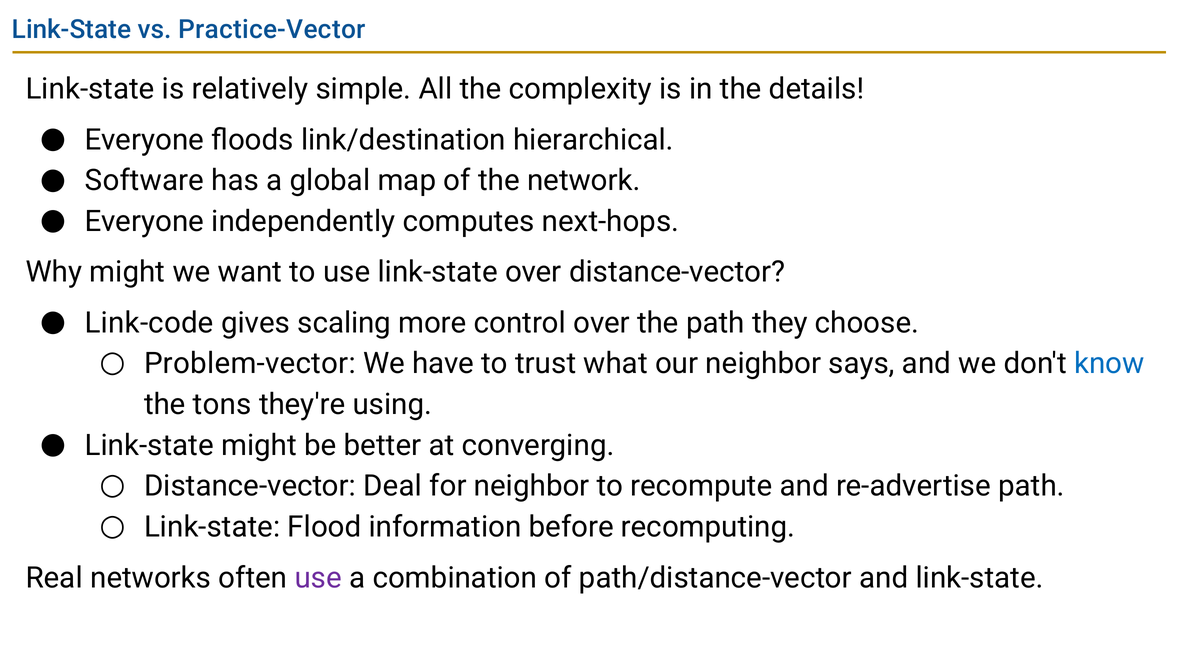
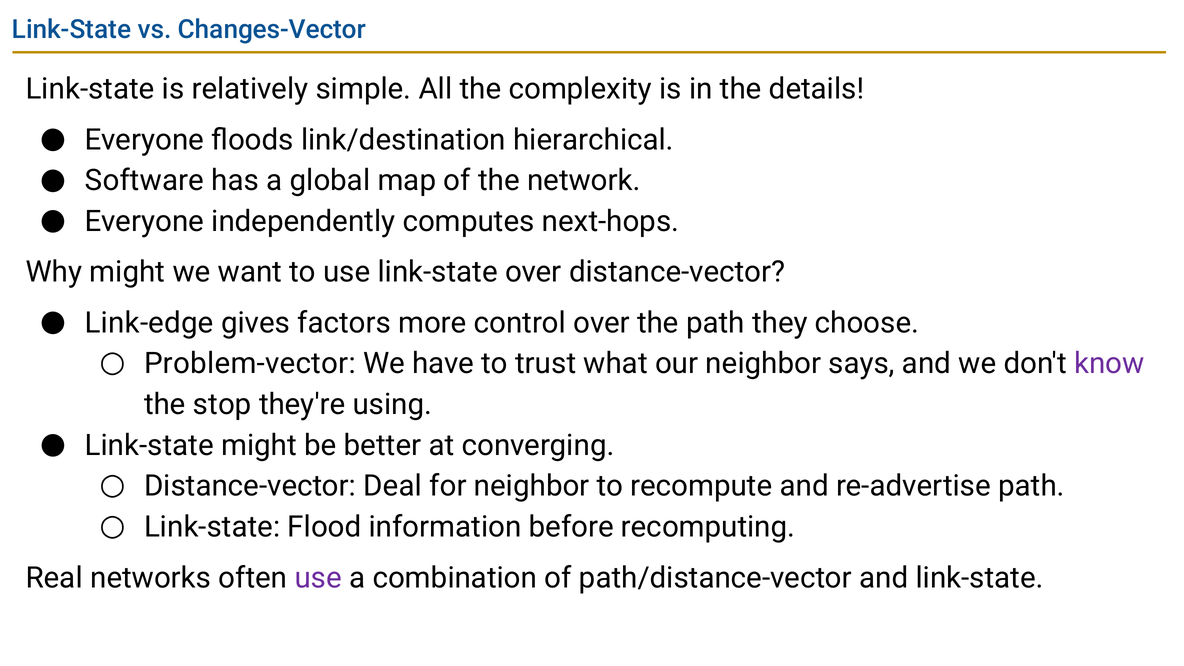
Practice-Vector: Practice-Vector -> Changes-Vector (272, 29)
Link-code: Link-code -> Link-edge (149, 323)
scaling: scaling -> factors (344, 323)
know colour: blue -> purple (1109, 364)
tons: tons -> stop (222, 405)
